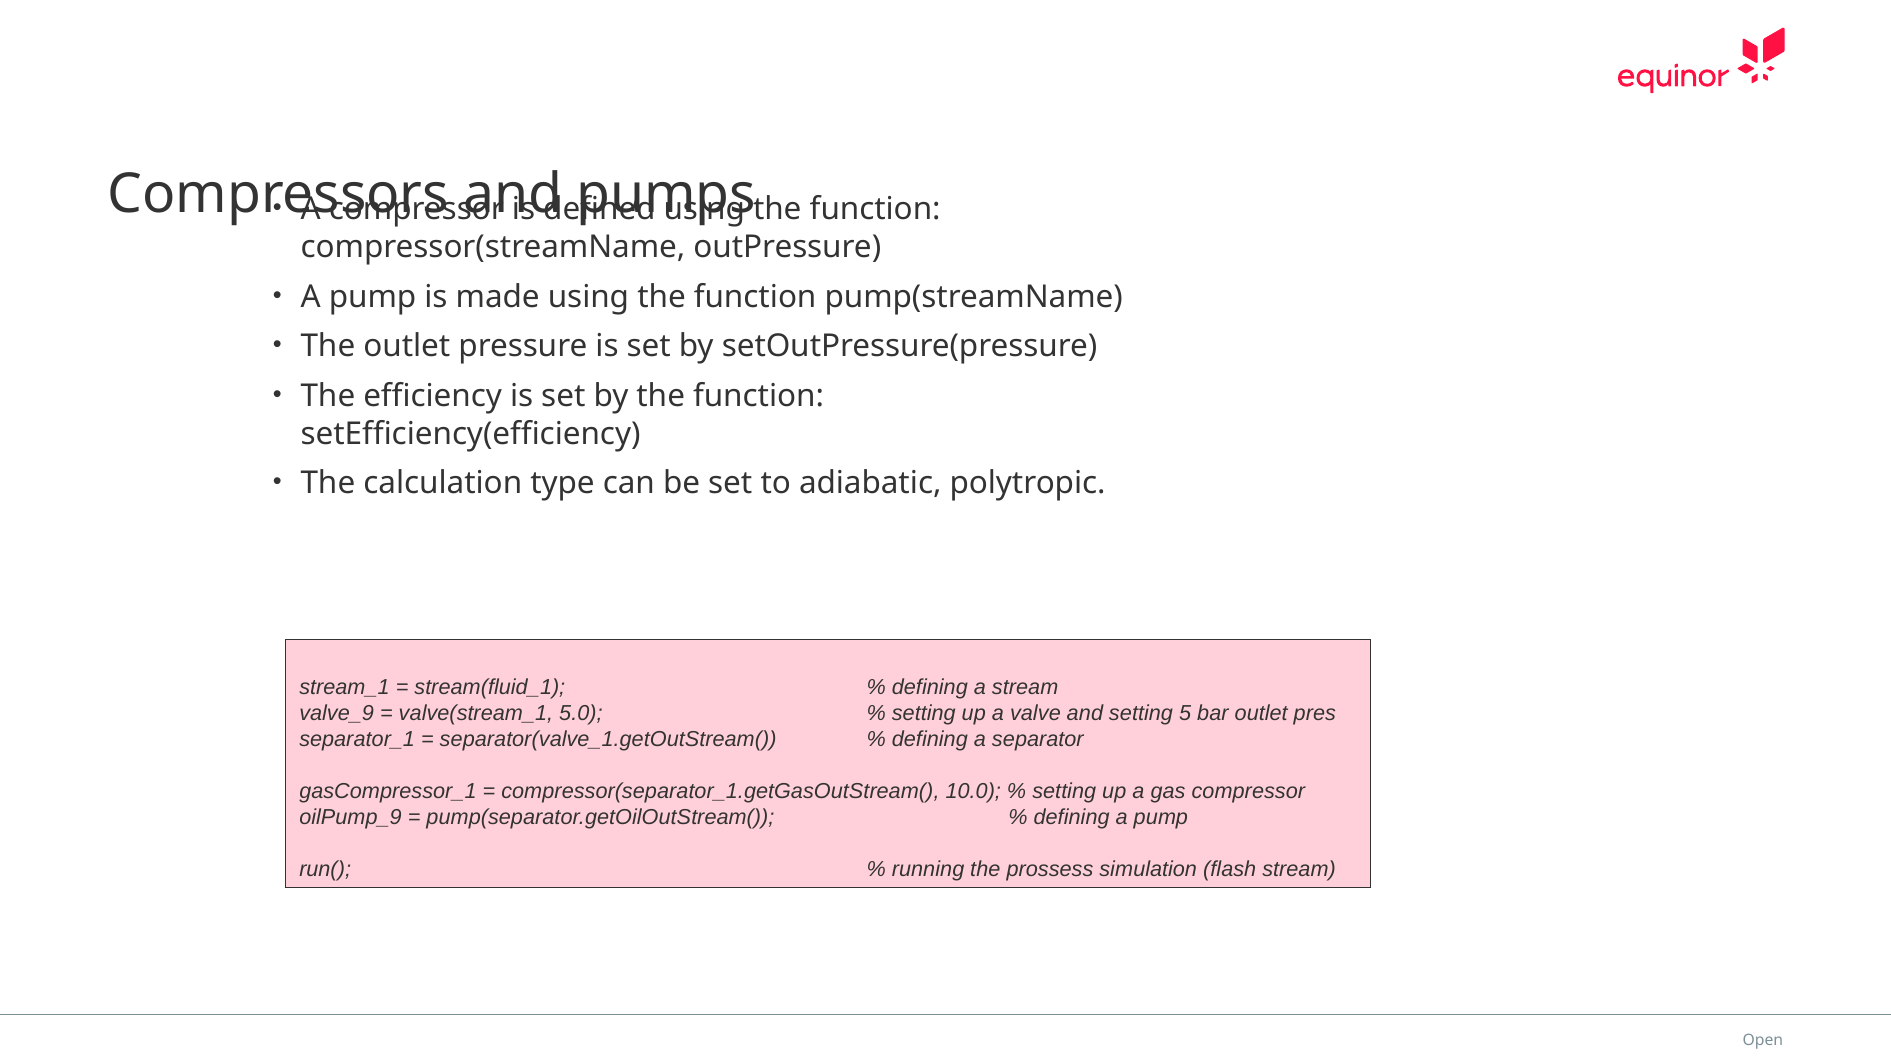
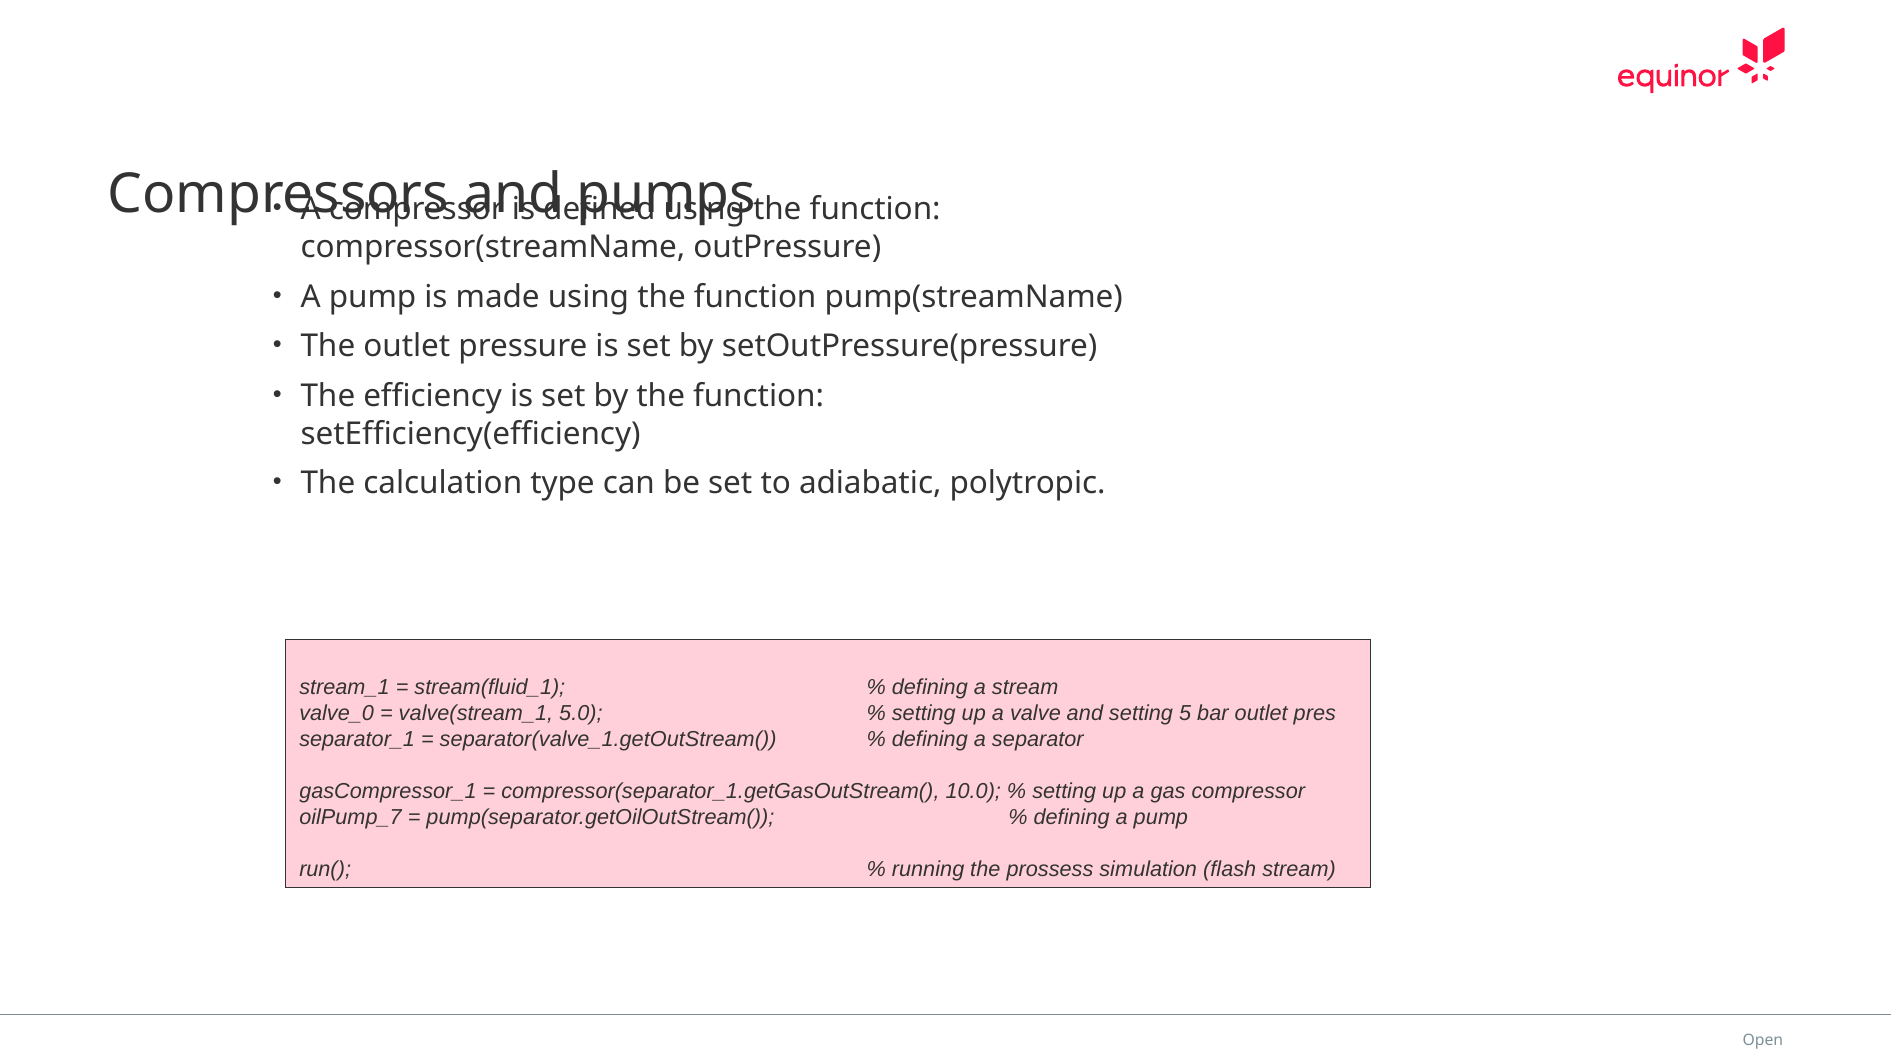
valve_9: valve_9 -> valve_0 (337, 714)
oilPump_9: oilPump_9 -> oilPump_7 (350, 818)
